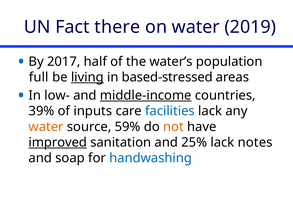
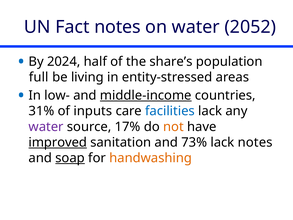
Fact there: there -> notes (117, 27)
2019: 2019 -> 2052 (250, 27)
2017: 2017 -> 2024 (64, 61)
water’s: water’s -> share’s (171, 61)
living underline: present -> none (87, 77)
based-stressed: based-stressed -> entity-stressed (167, 77)
39%: 39% -> 31% (41, 111)
water colour: orange -> purple (46, 127)
59%: 59% -> 17% (128, 127)
25%: 25% -> 73% (194, 142)
soap underline: none -> present (70, 158)
handwashing colour: blue -> orange (151, 158)
